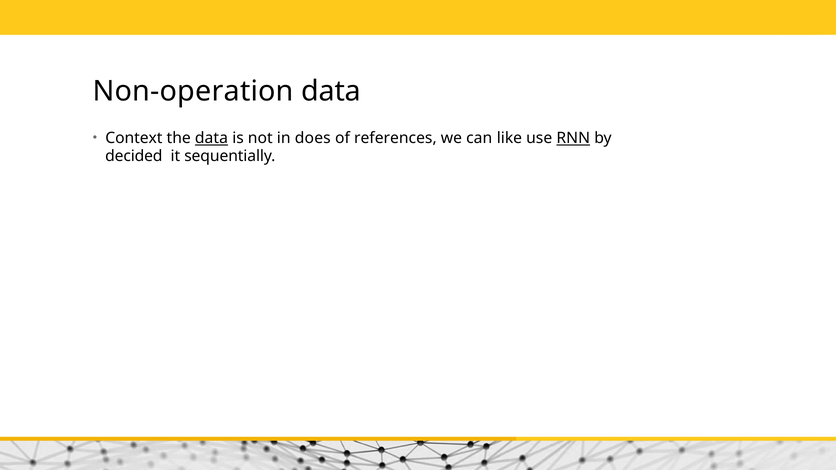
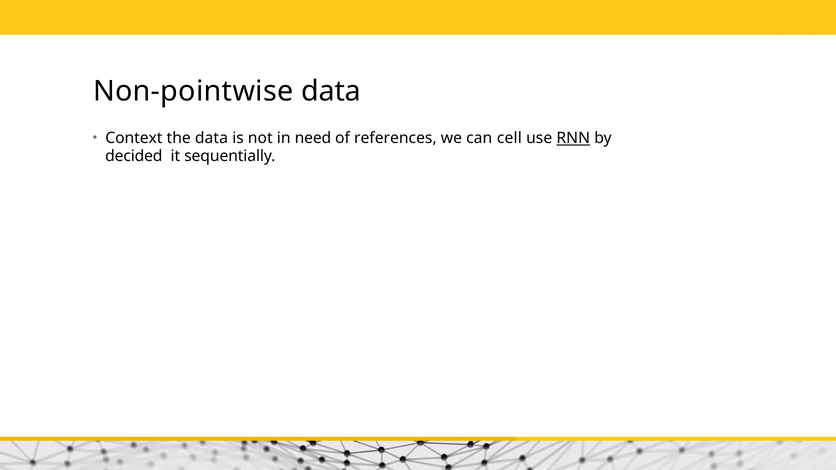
Non-operation: Non-operation -> Non-pointwise (193, 91)
data underline: present -> none (211, 138)
does: does -> need (313, 138)
like: like -> cell (509, 138)
